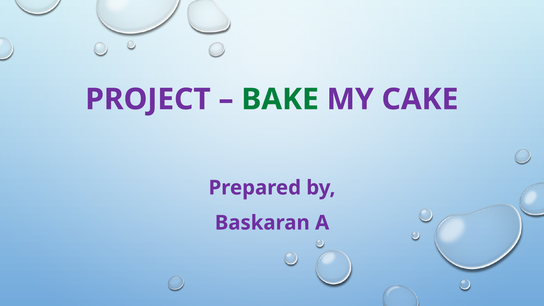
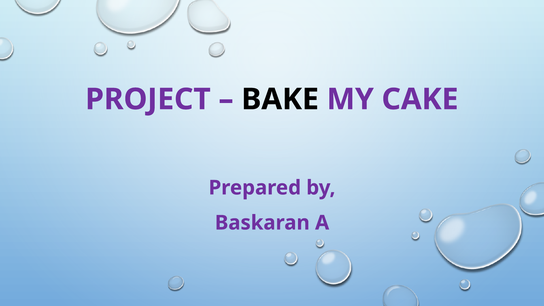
BAKE colour: green -> black (280, 99)
